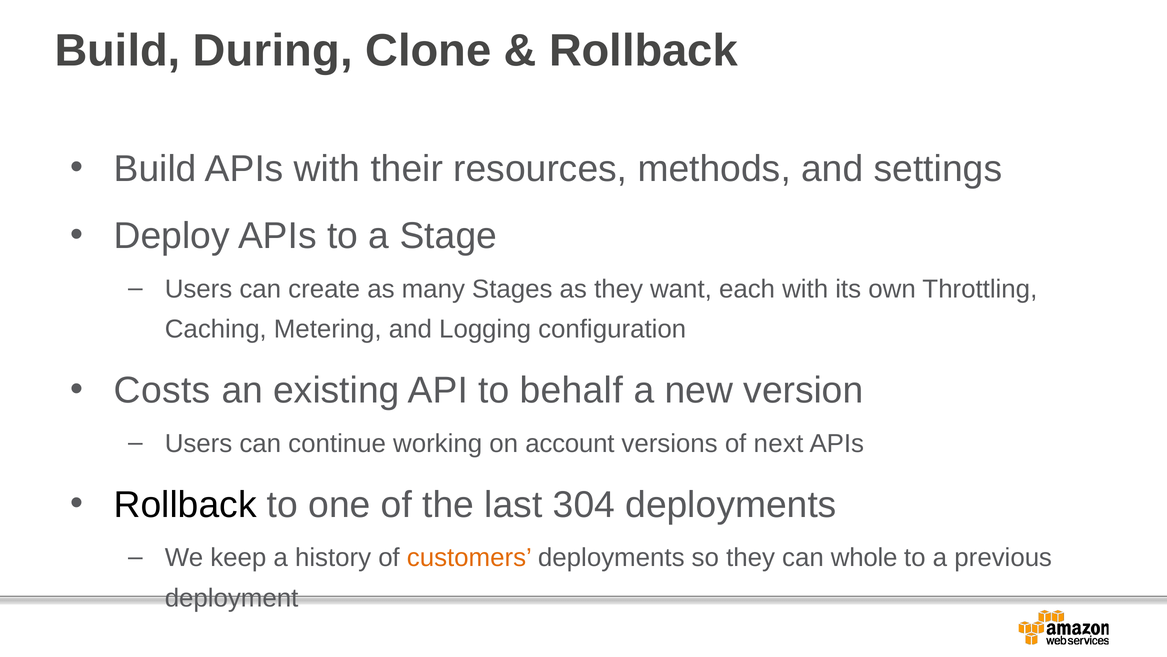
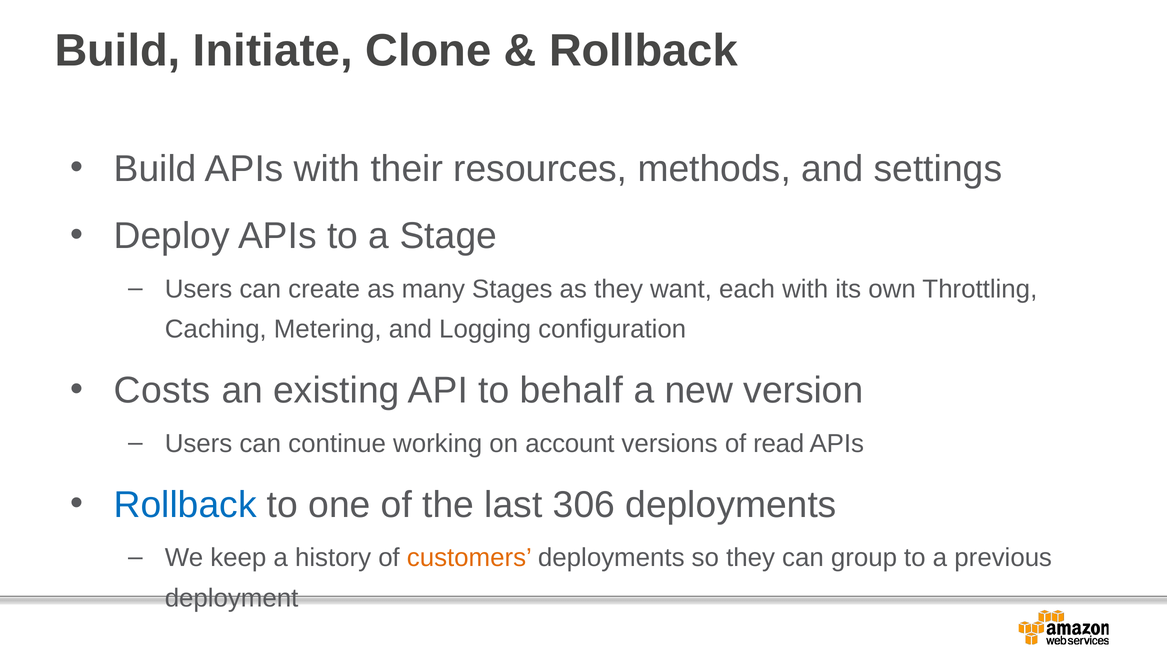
During: During -> Initiate (273, 51)
next: next -> read (779, 443)
Rollback colour: black -> blue (185, 504)
304: 304 -> 306 (584, 504)
whole: whole -> group (864, 557)
